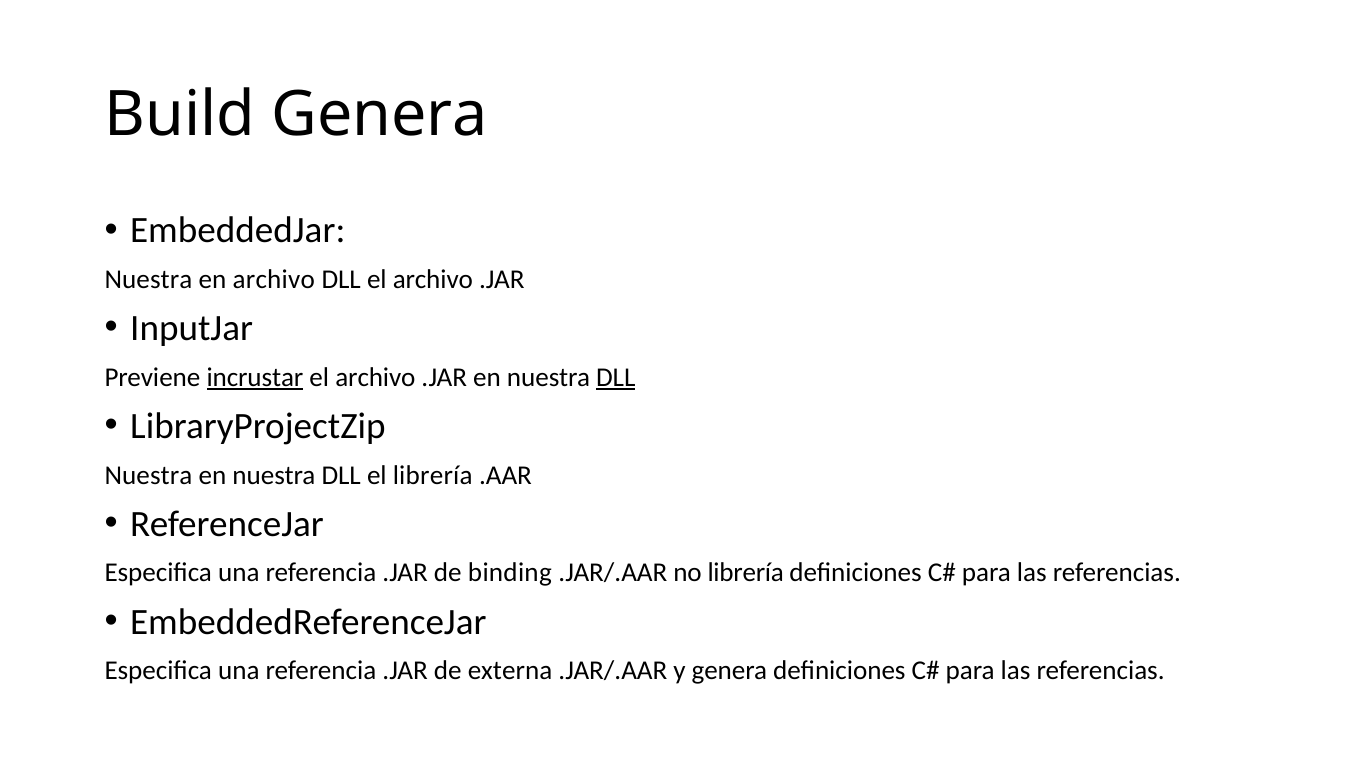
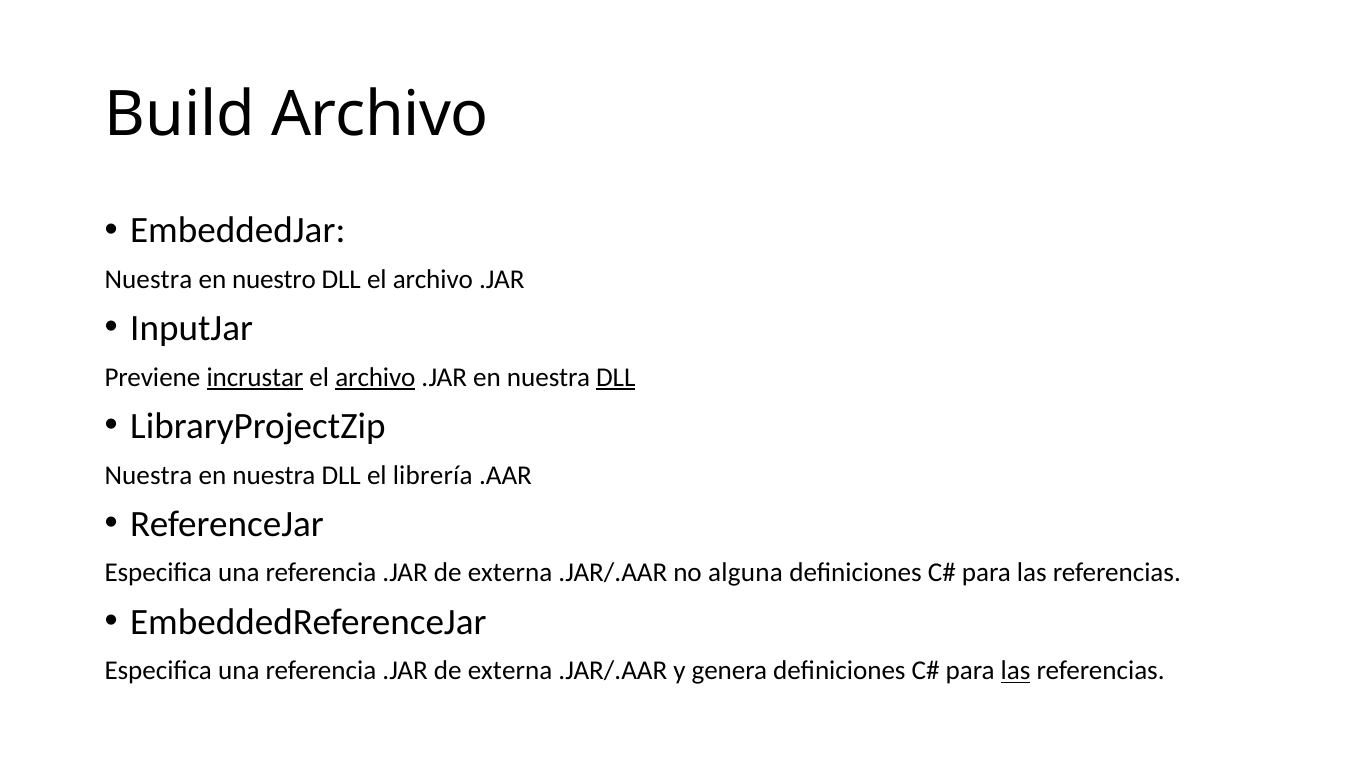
Build Genera: Genera -> Archivo (380, 115)
en archivo: archivo -> nuestro (274, 279)
archivo underline: none -> present (375, 377)
binding: binding -> externa (510, 573)
no librería: librería -> alguna (745, 573)
las underline: none -> present (1016, 671)
